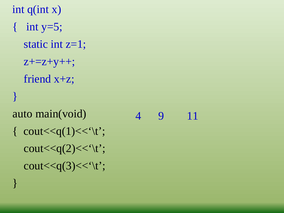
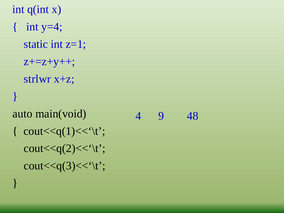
y=5: y=5 -> y=4 (52, 27)
friend: friend -> strlwr (37, 79)
11: 11 -> 48 (193, 116)
